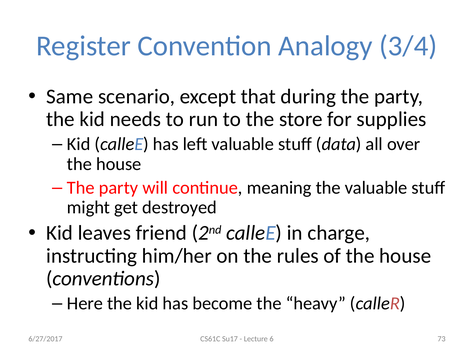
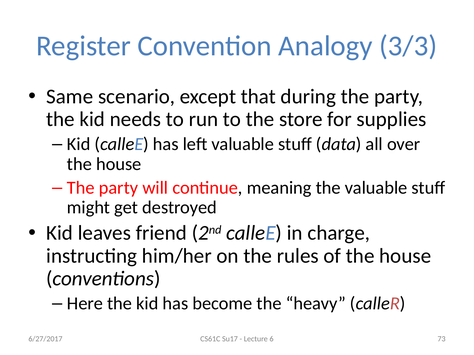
3/4: 3/4 -> 3/3 (408, 46)
